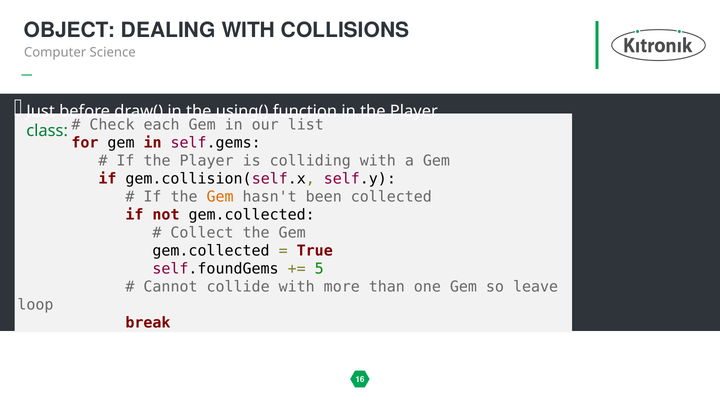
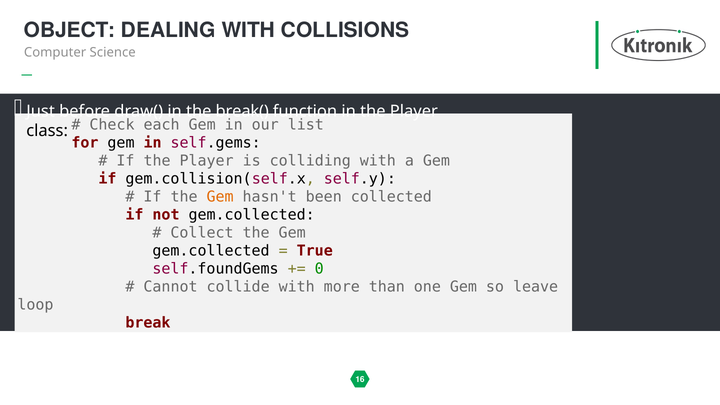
using(: using( -> break( (242, 111)
class colour: green -> black (47, 131)
5: 5 -> 0 (319, 269)
